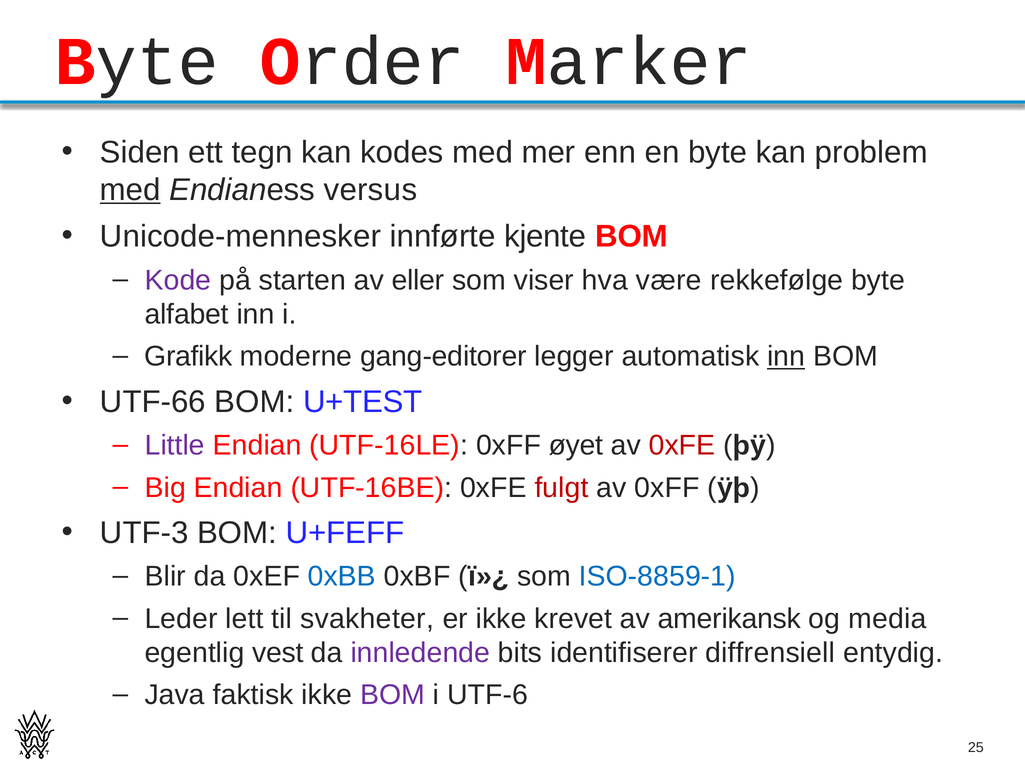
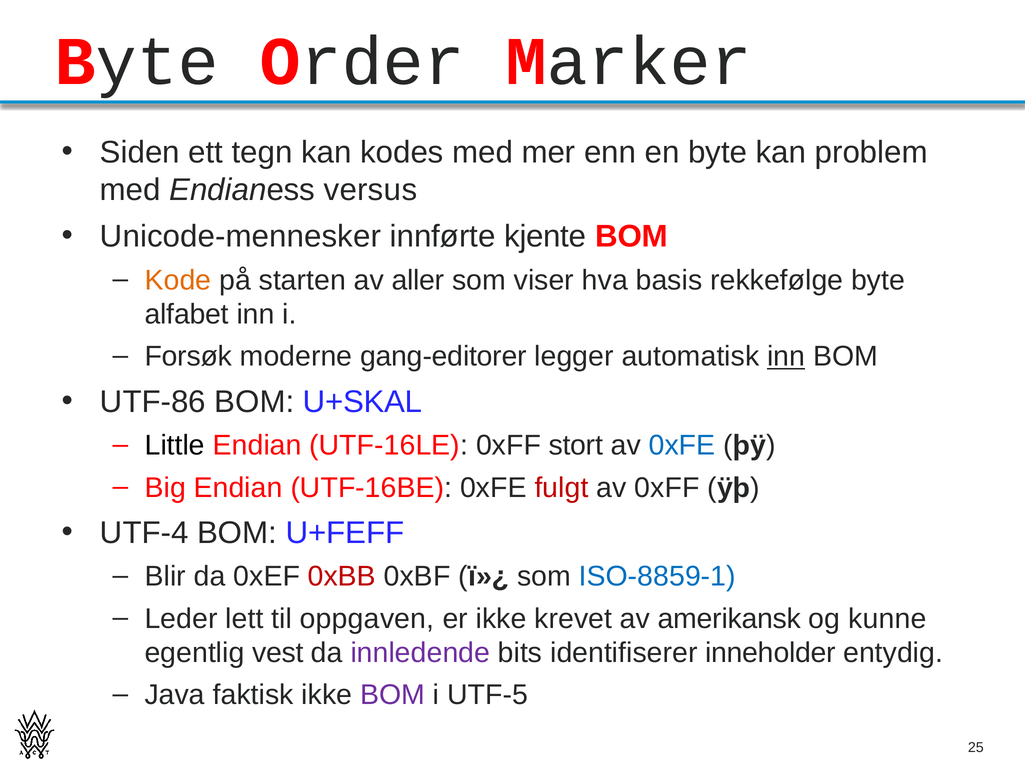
med underline: present -> none (130, 190)
Kode colour: purple -> orange (178, 280)
eller: eller -> aller (418, 280)
være: være -> basis (669, 280)
Grafikk: Grafikk -> Forsøk (188, 356)
UTF-66: UTF-66 -> UTF-86 (153, 402)
U+TEST: U+TEST -> U+SKAL (363, 402)
Little colour: purple -> black (175, 445)
øyet: øyet -> stort (576, 445)
0xFE colour: red -> blue (682, 445)
UTF-3: UTF-3 -> UTF-4 (144, 533)
0xBB colour: blue -> red (342, 576)
svakheter: svakheter -> oppgaven (367, 619)
media: media -> kunne (887, 619)
diffrensiell: diffrensiell -> inneholder (771, 653)
UTF-6: UTF-6 -> UTF-5 (488, 695)
